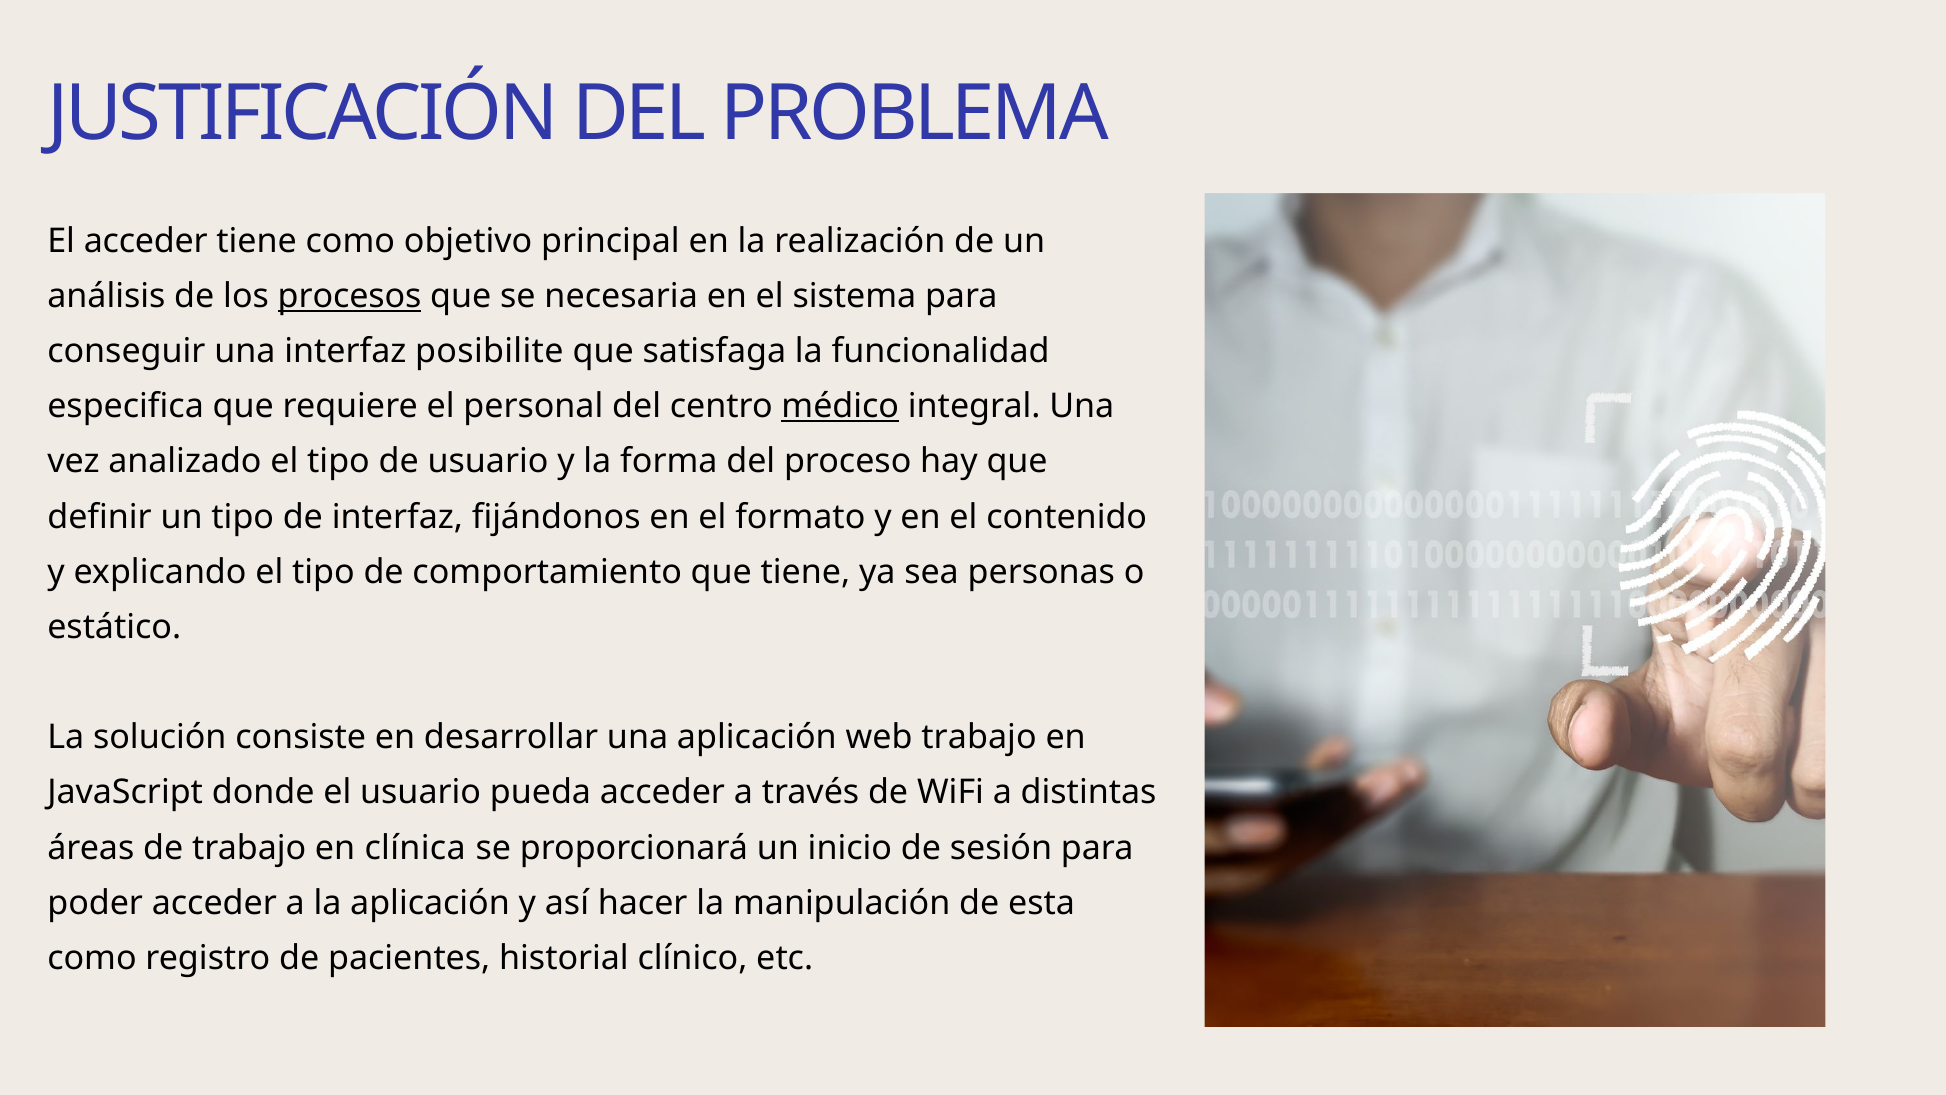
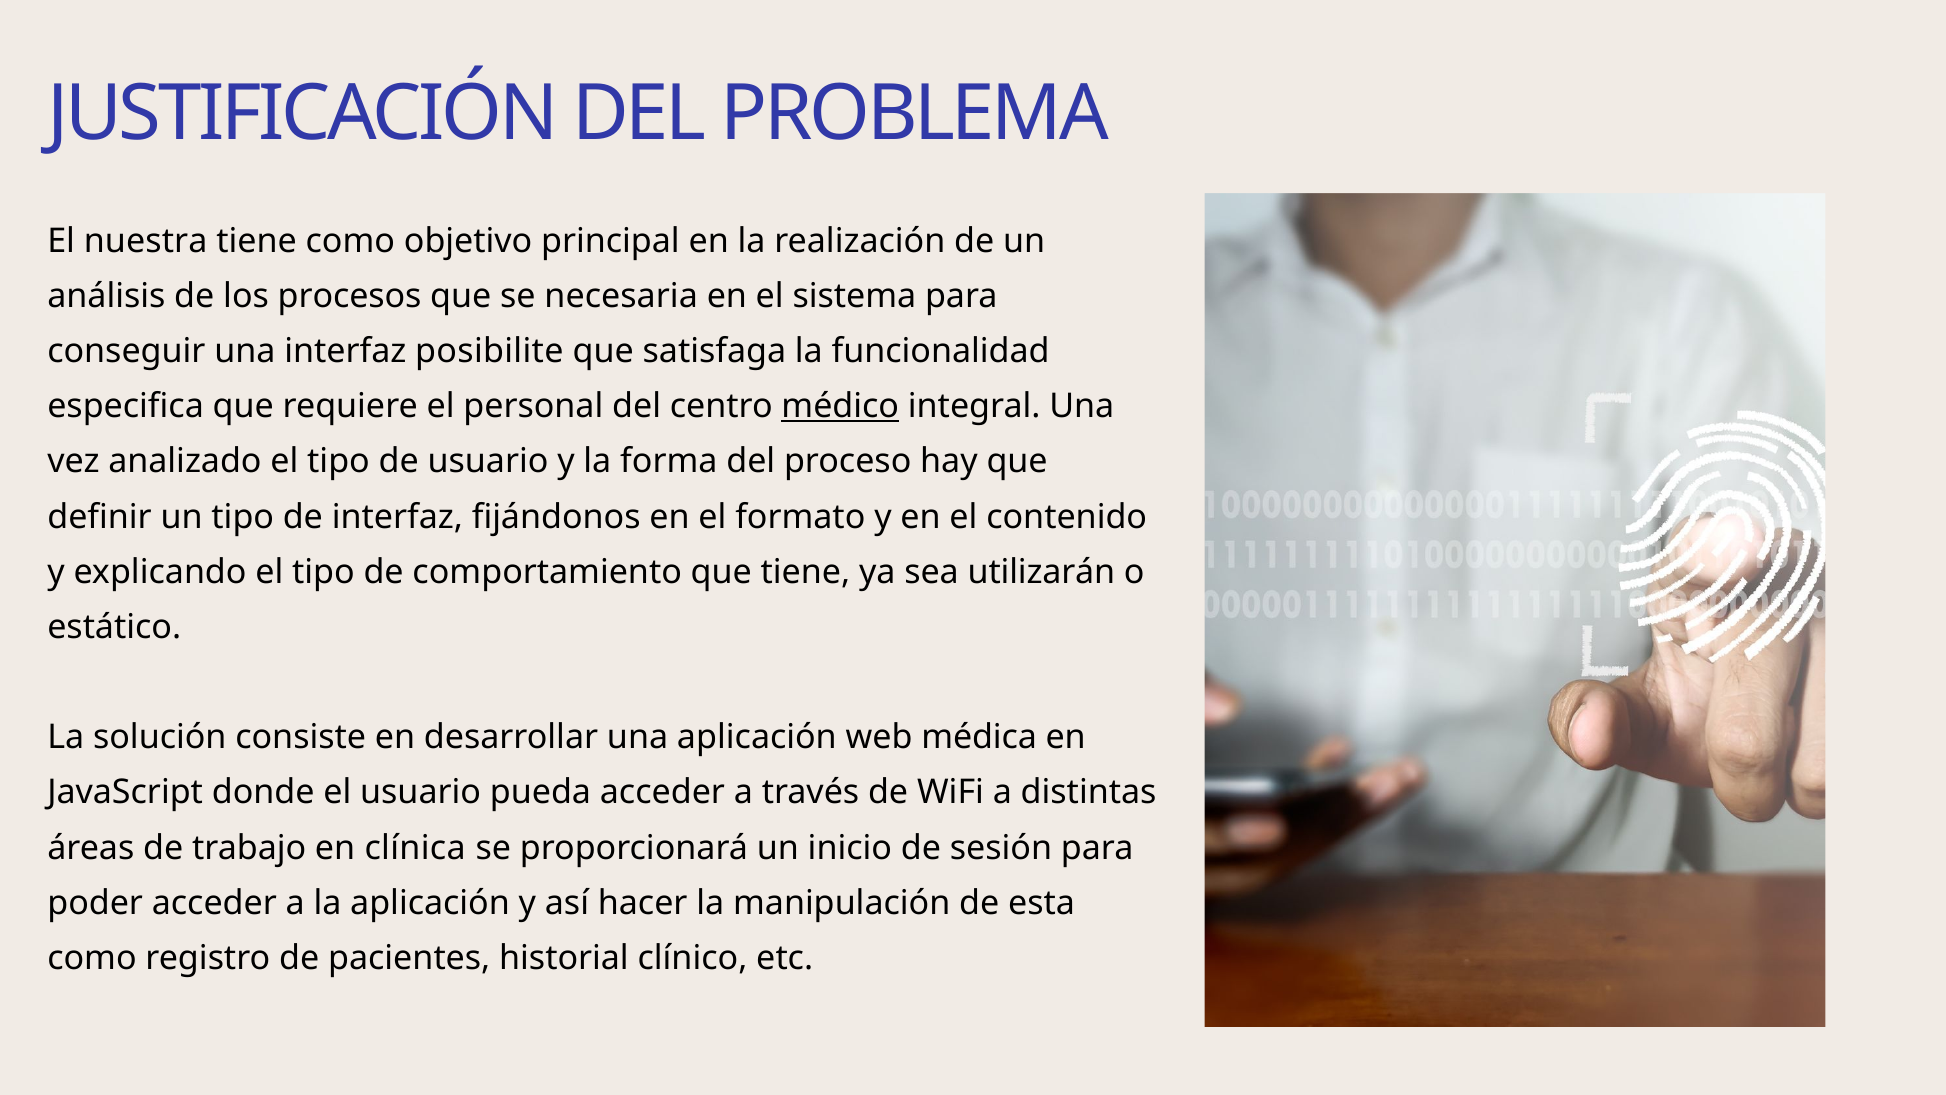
El acceder: acceder -> nuestra (146, 241)
procesos underline: present -> none (350, 296)
personas: personas -> utilizarán (1041, 572)
web trabajo: trabajo -> médica (979, 737)
